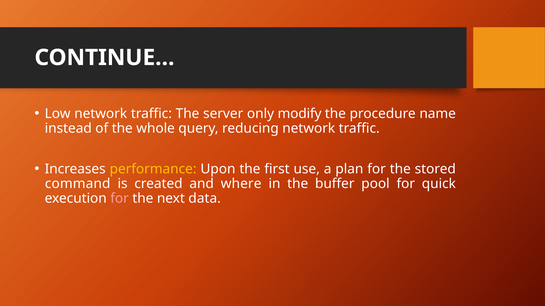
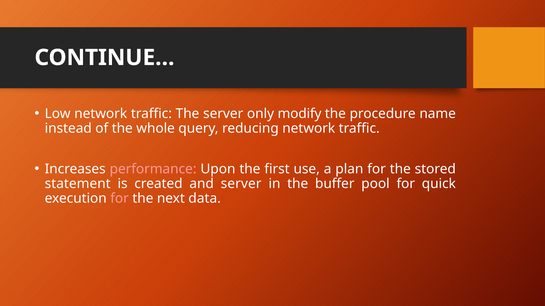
performance colour: yellow -> pink (153, 169)
command: command -> statement (78, 184)
and where: where -> server (241, 184)
